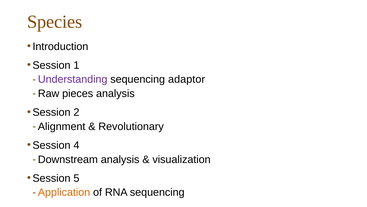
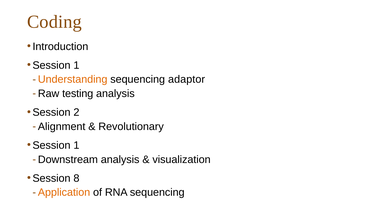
Species: Species -> Coding (54, 22)
Understanding colour: purple -> orange (73, 79)
pieces: pieces -> testing (78, 93)
4: 4 -> 1 (76, 145)
5: 5 -> 8 (76, 178)
